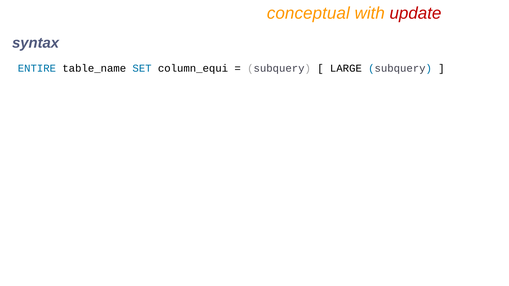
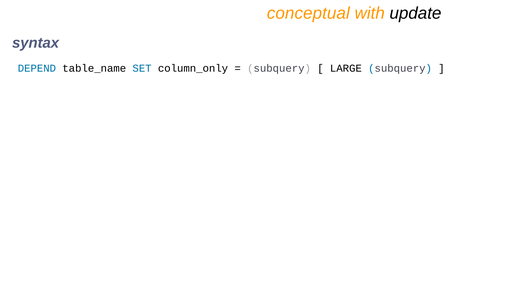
update colour: red -> black (415, 13)
ENTIRE: ENTIRE -> DEPEND (37, 68)
column_equi: column_equi -> column_only (193, 68)
